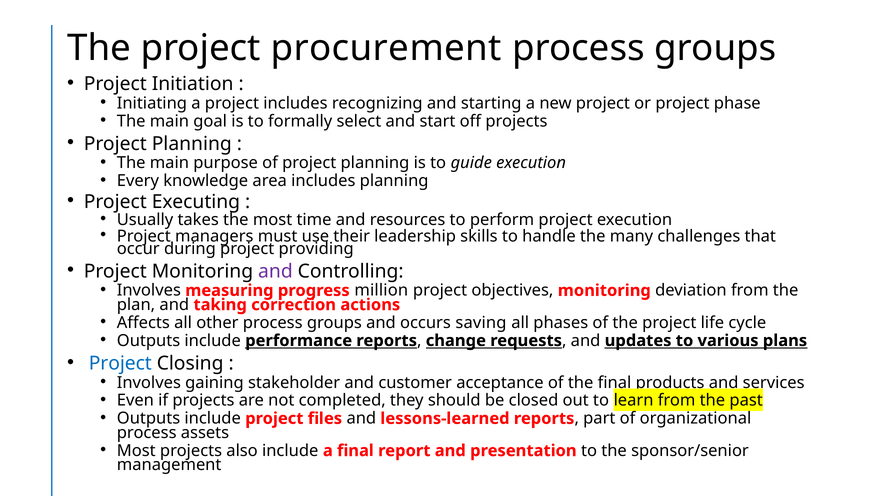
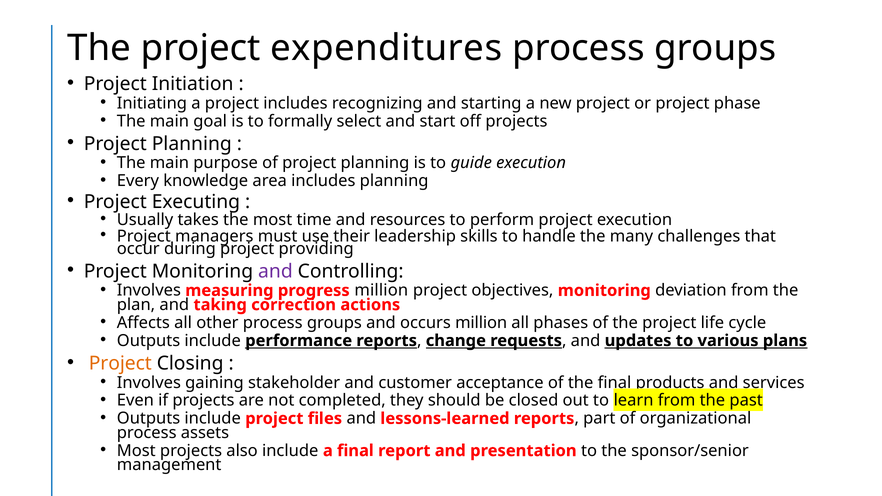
procurement: procurement -> expenditures (386, 48)
occurs saving: saving -> million (481, 323)
Project colour: blue -> orange (120, 363)
